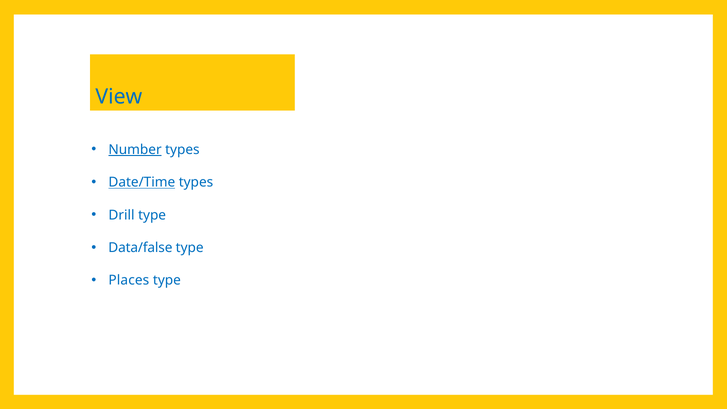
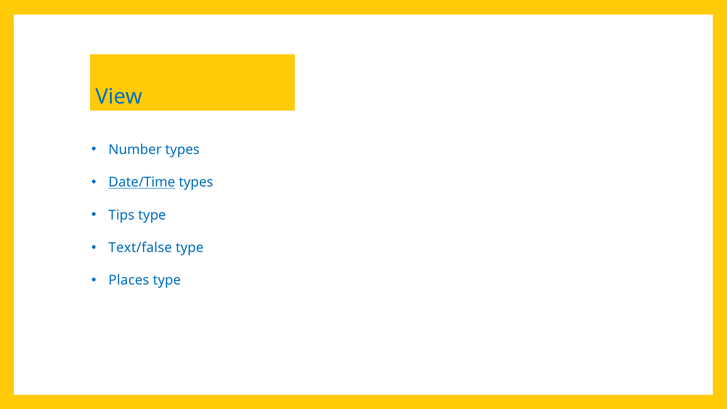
Number underline: present -> none (135, 150)
Drill: Drill -> Tips (122, 215)
Data/false: Data/false -> Text/false (140, 248)
